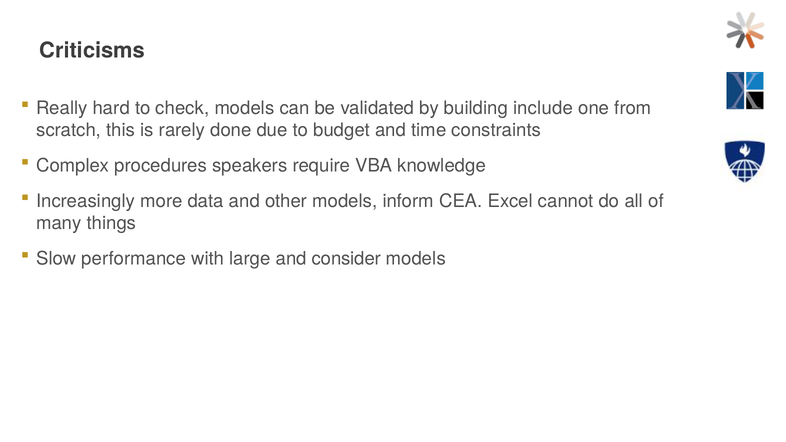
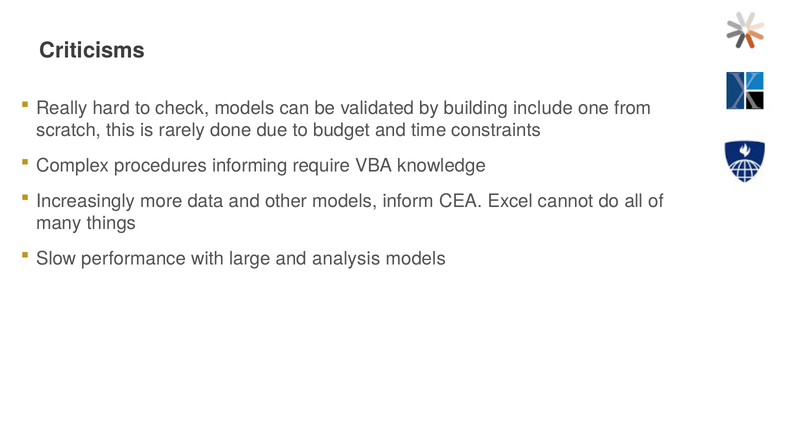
speakers: speakers -> informing (250, 166)
consider: consider -> analysis (346, 259)
